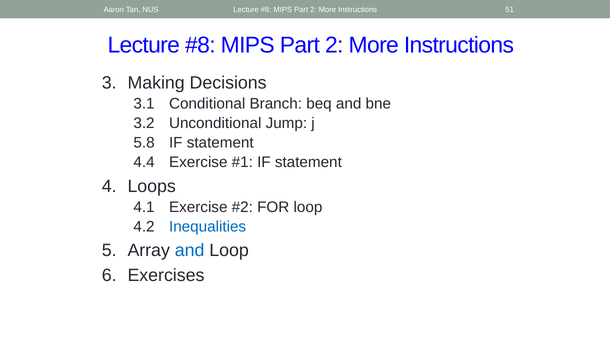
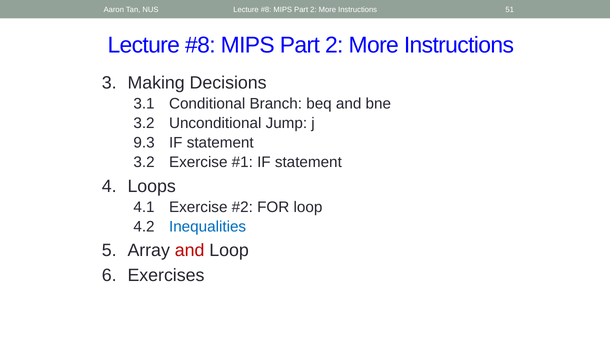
5.8: 5.8 -> 9.3 (144, 143)
4.4: 4.4 -> 3.2 (144, 162)
and colour: blue -> red (190, 251)
